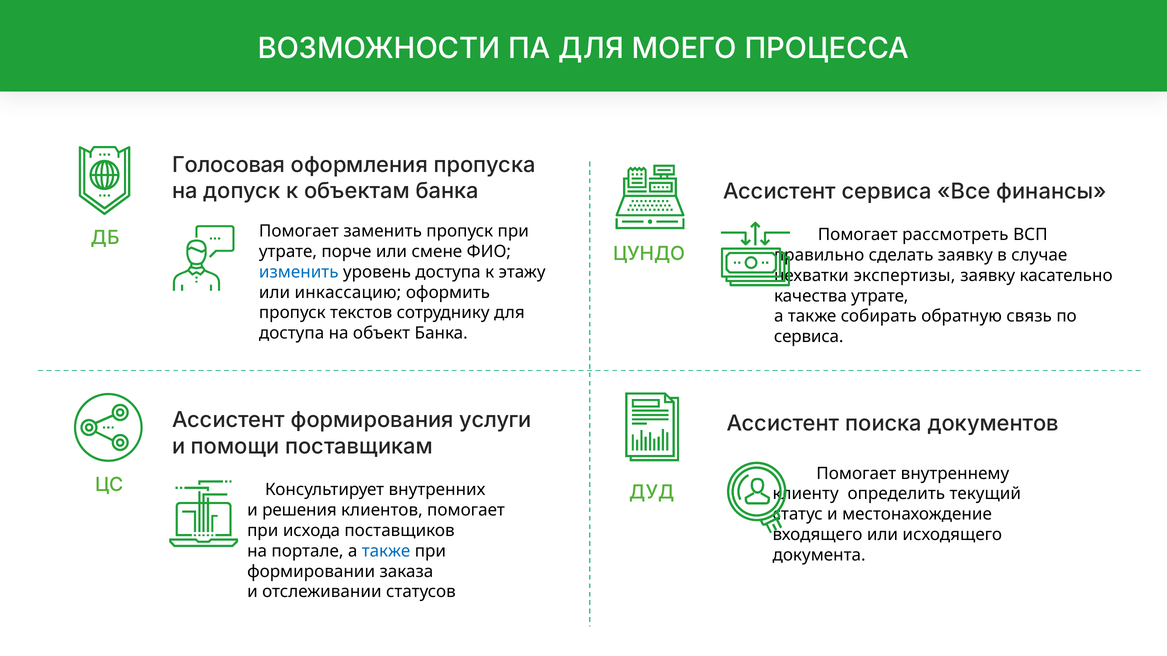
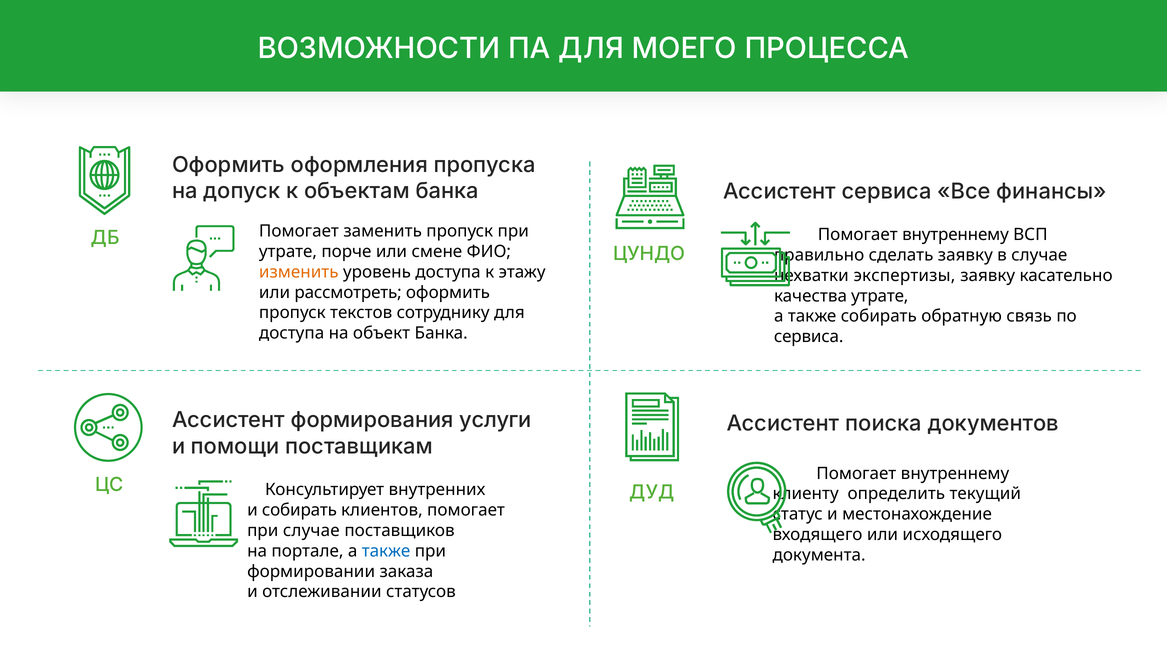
Голосовая: Голосовая -> Оформить (229, 165)
ДБ Помогает рассмотреть: рассмотреть -> внутреннему (955, 235)
изменить colour: blue -> orange (299, 272)
инкассацию: инкассацию -> рассмотреть (348, 293)
и решения: решения -> собирать (299, 511)
при исхода: исхода -> случае (311, 531)
